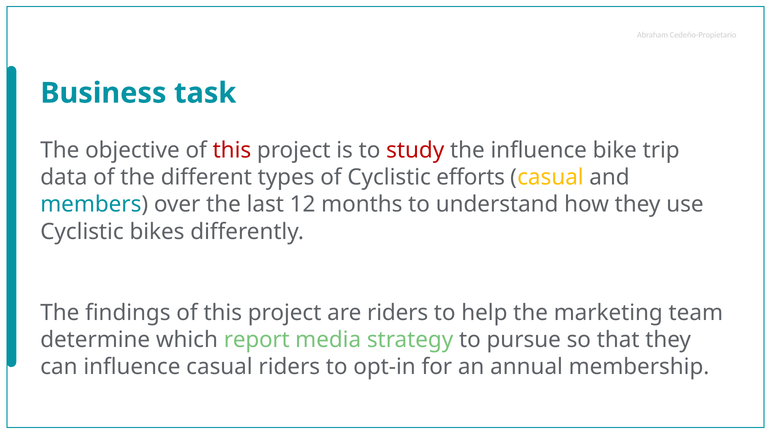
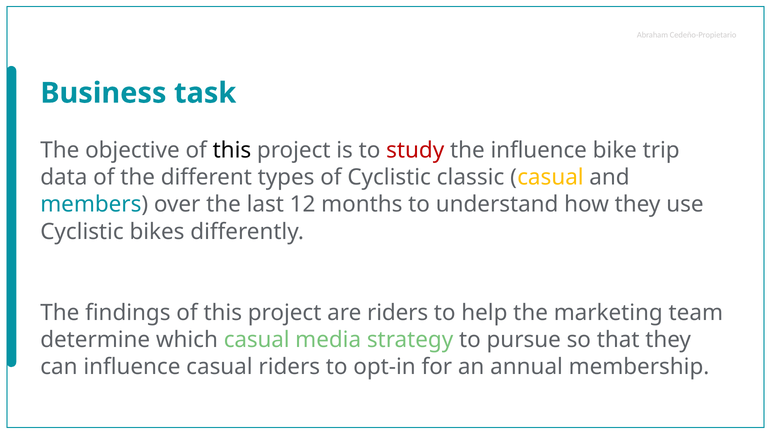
this colour: red -> black (232, 150)
efforts: efforts -> classic (471, 177)
which report: report -> casual (257, 339)
